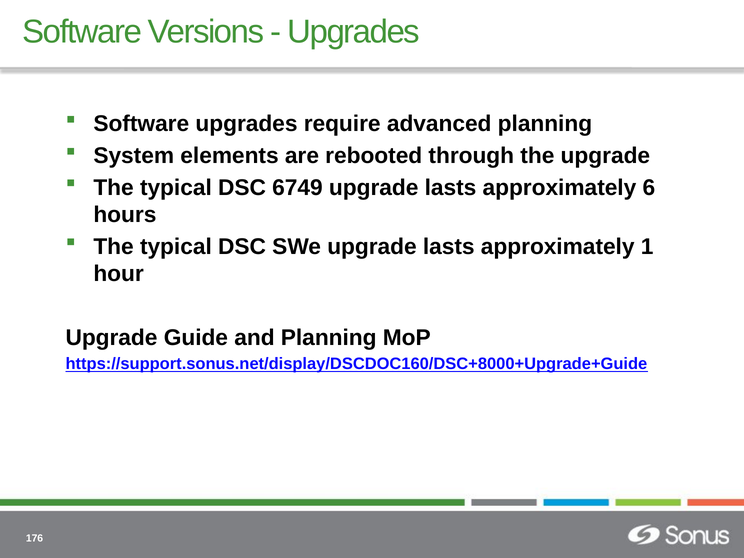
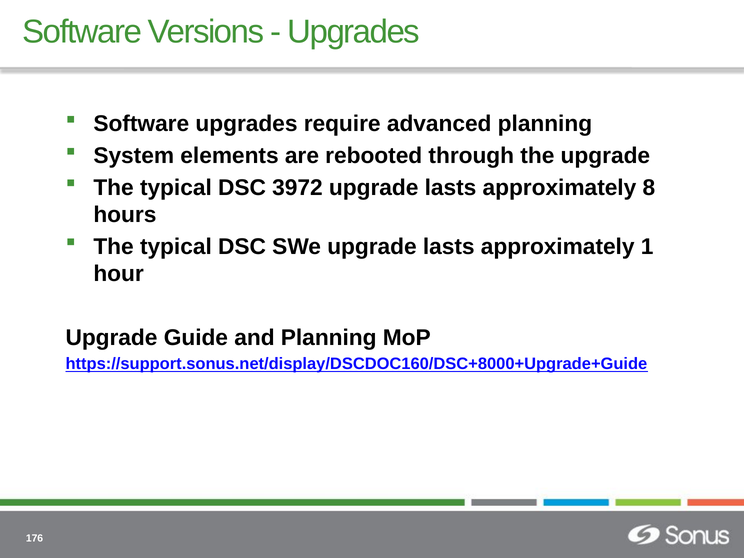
6749: 6749 -> 3972 (297, 188)
6: 6 -> 8 (649, 188)
